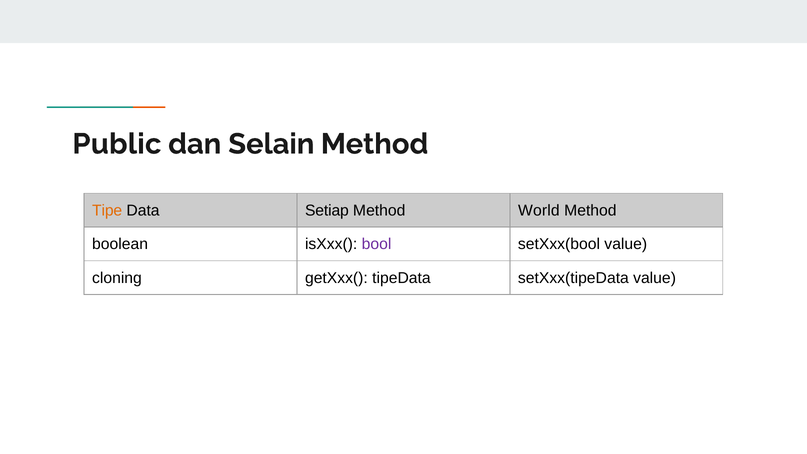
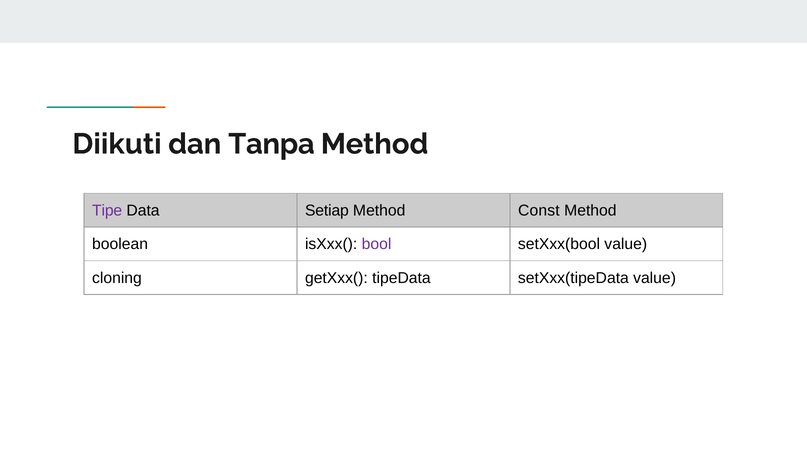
Public: Public -> Diikuti (117, 144)
Selain: Selain -> Tanpa (271, 144)
Tipe colour: orange -> purple (107, 210)
World: World -> Const (539, 210)
